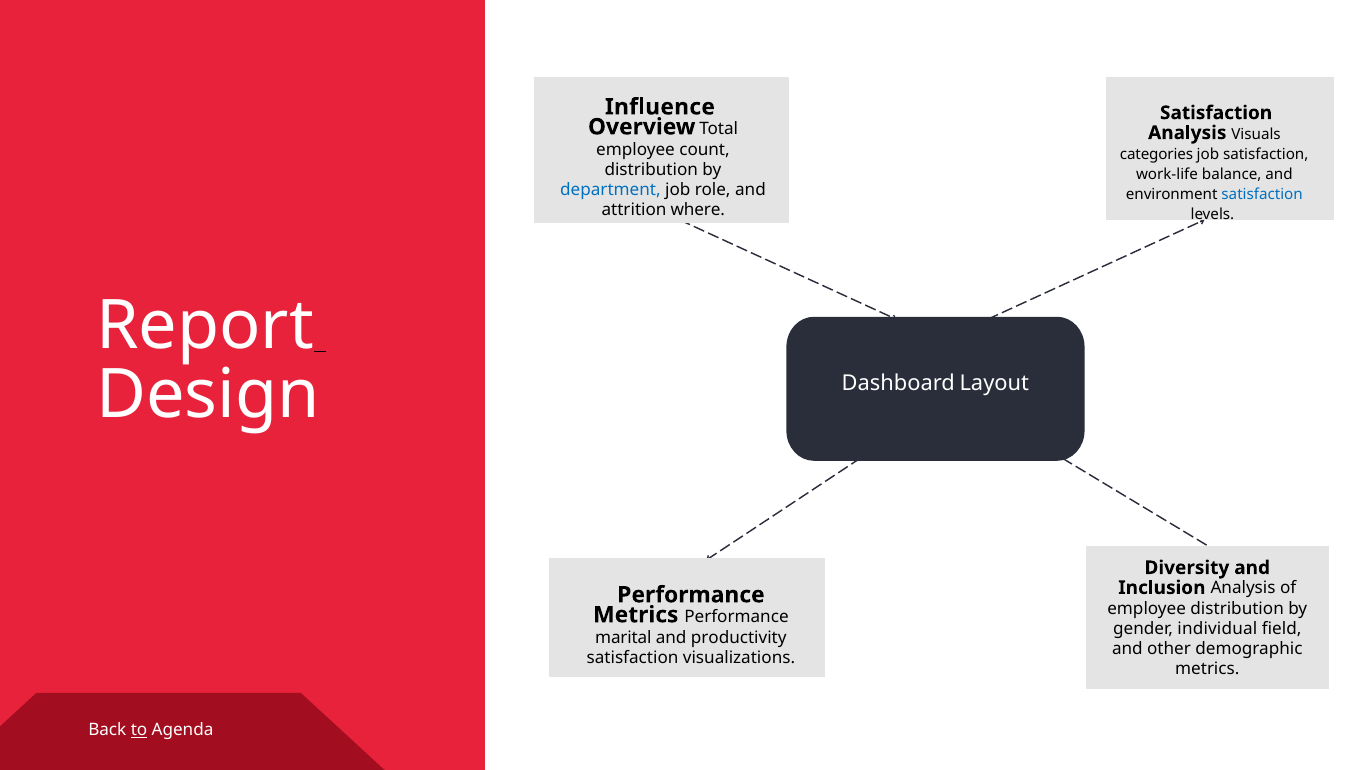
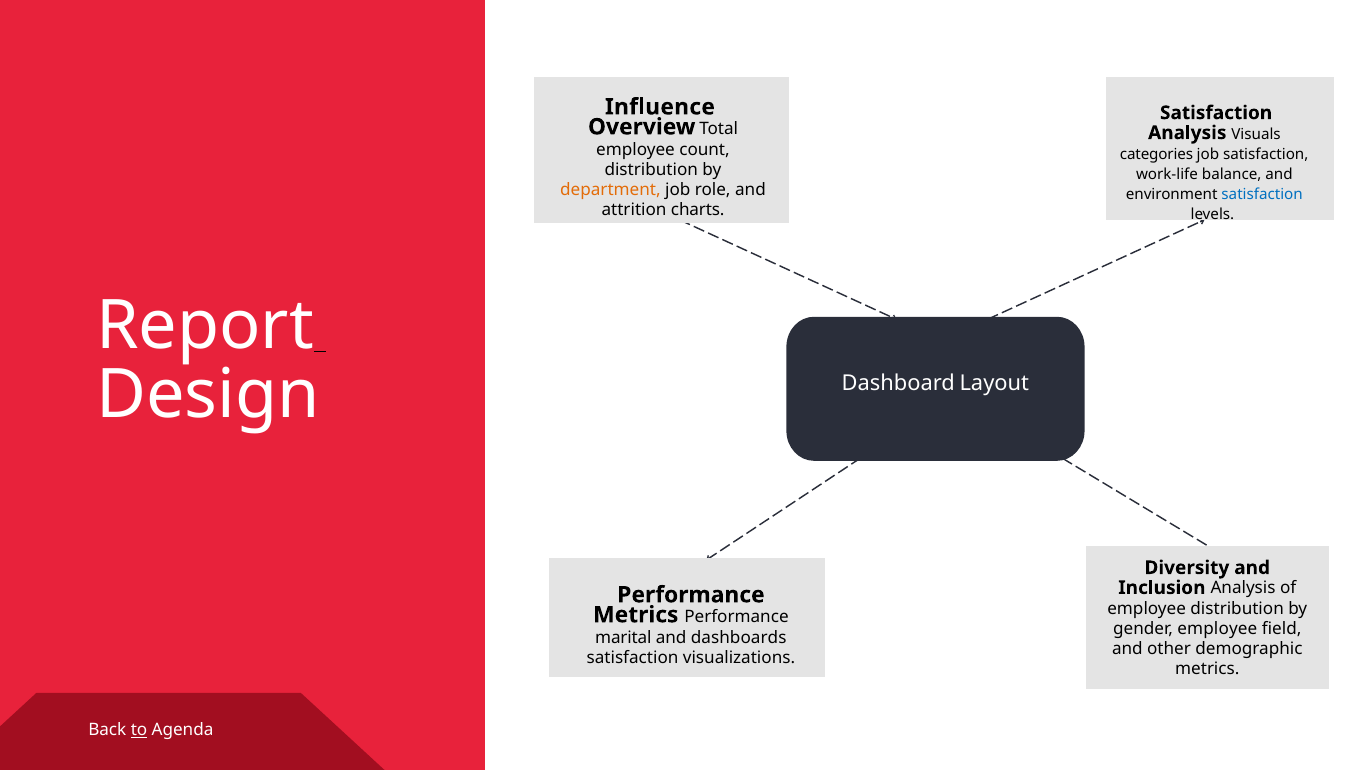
department colour: blue -> orange (610, 190)
where: where -> charts (698, 210)
gender individual: individual -> employee (1217, 629)
productivity: productivity -> dashboards (739, 638)
